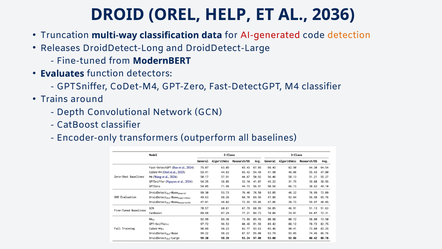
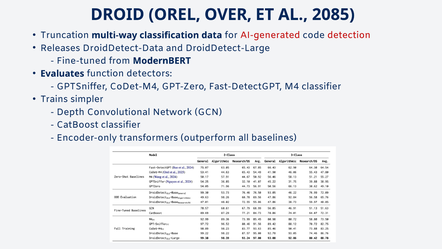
HELP: HELP -> OVER (228, 15)
2036: 2036 -> 2085 (333, 15)
detection colour: orange -> red (349, 35)
DroidDetect-Long: DroidDetect-Long -> DroidDetect-Data (123, 48)
around: around -> simpler (87, 99)
